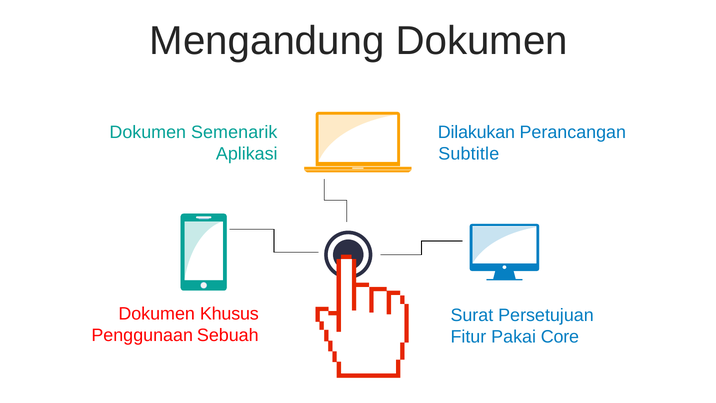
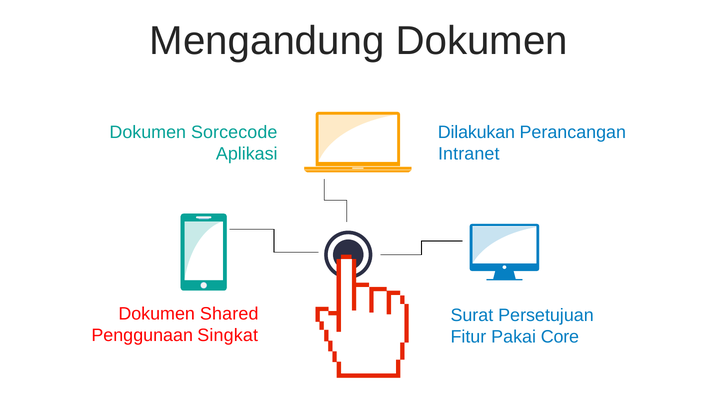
Semenarik: Semenarik -> Sorcecode (234, 132)
Subtitle: Subtitle -> Intranet (469, 154)
Khusus: Khusus -> Shared (229, 314)
Sebuah: Sebuah -> Singkat (228, 335)
